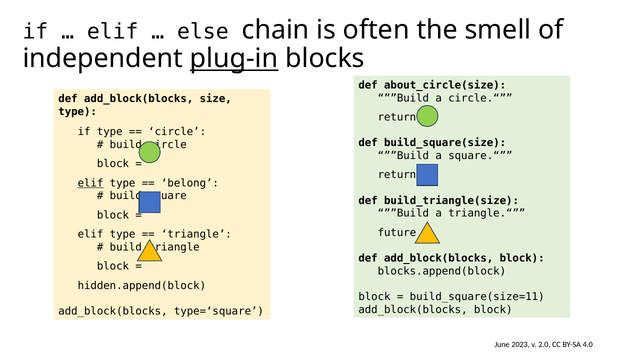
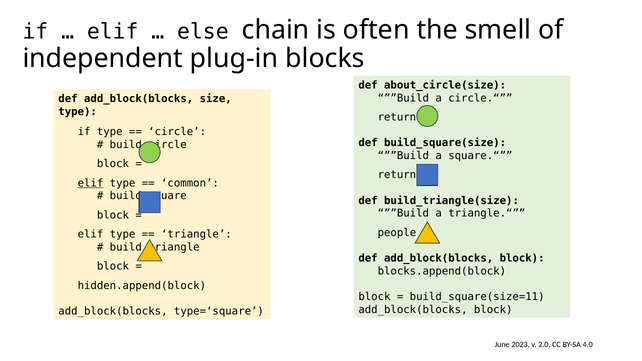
plug-in underline: present -> none (234, 59)
belong: belong -> common (190, 183)
future: future -> people (397, 233)
